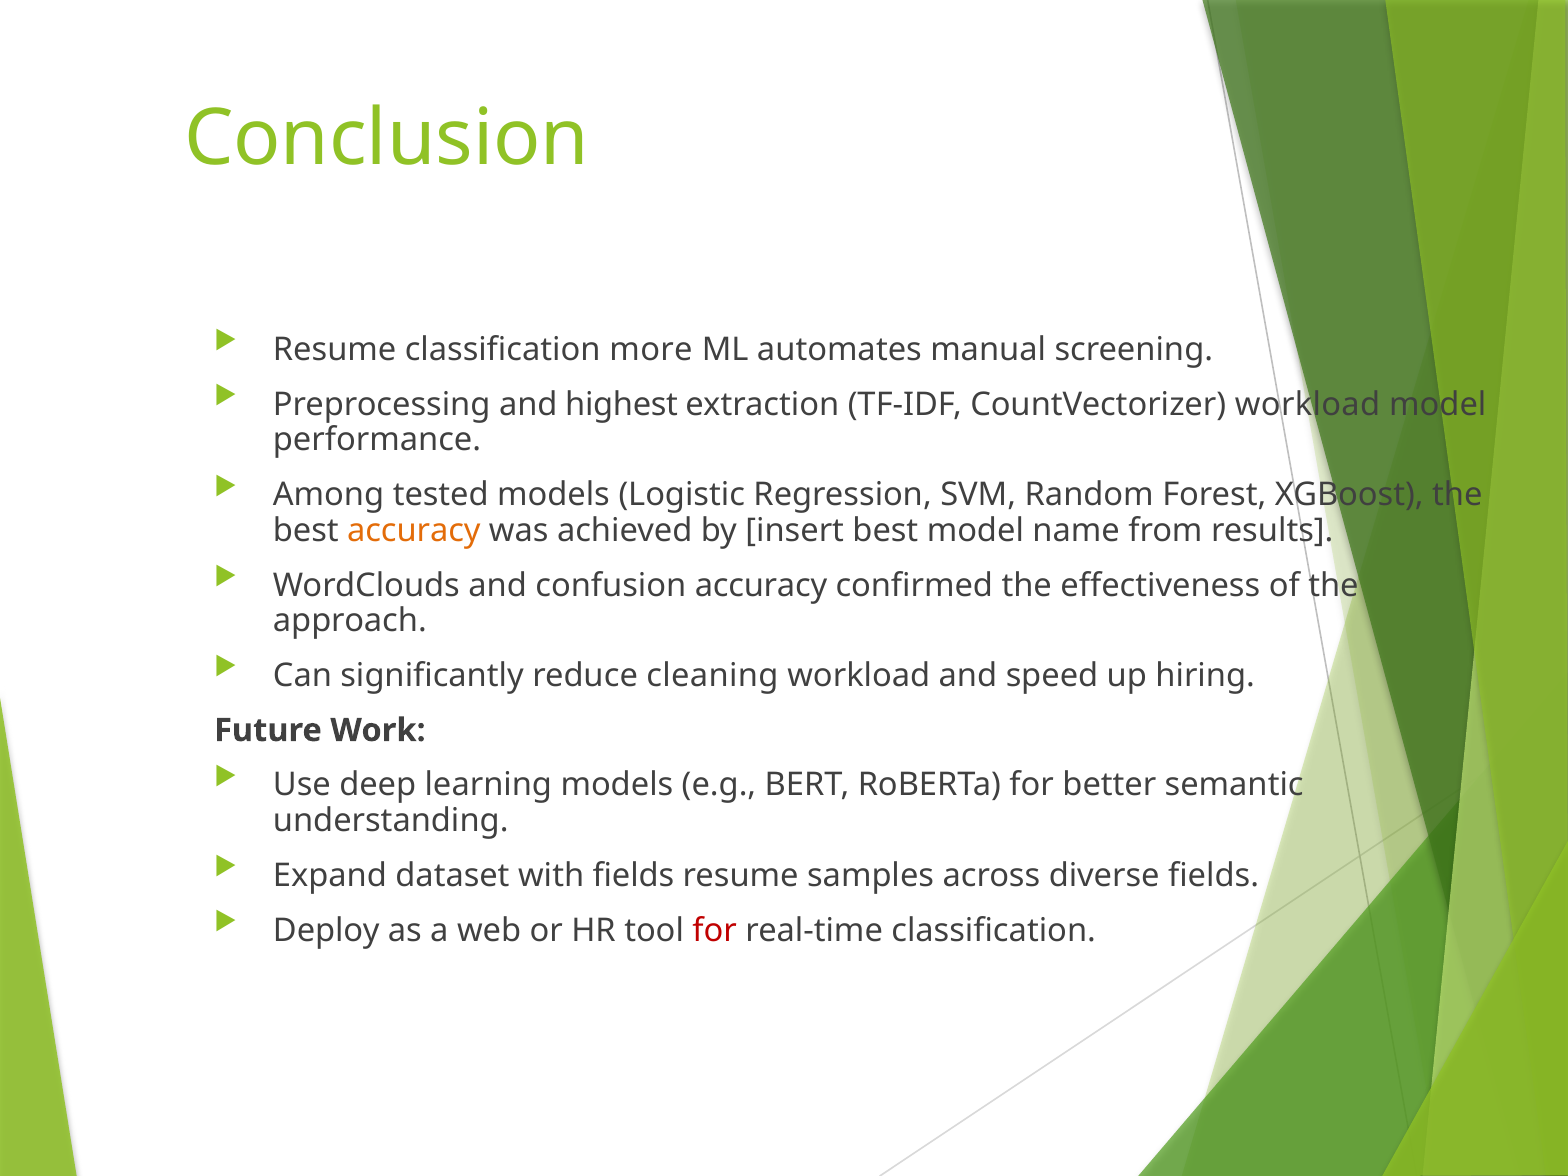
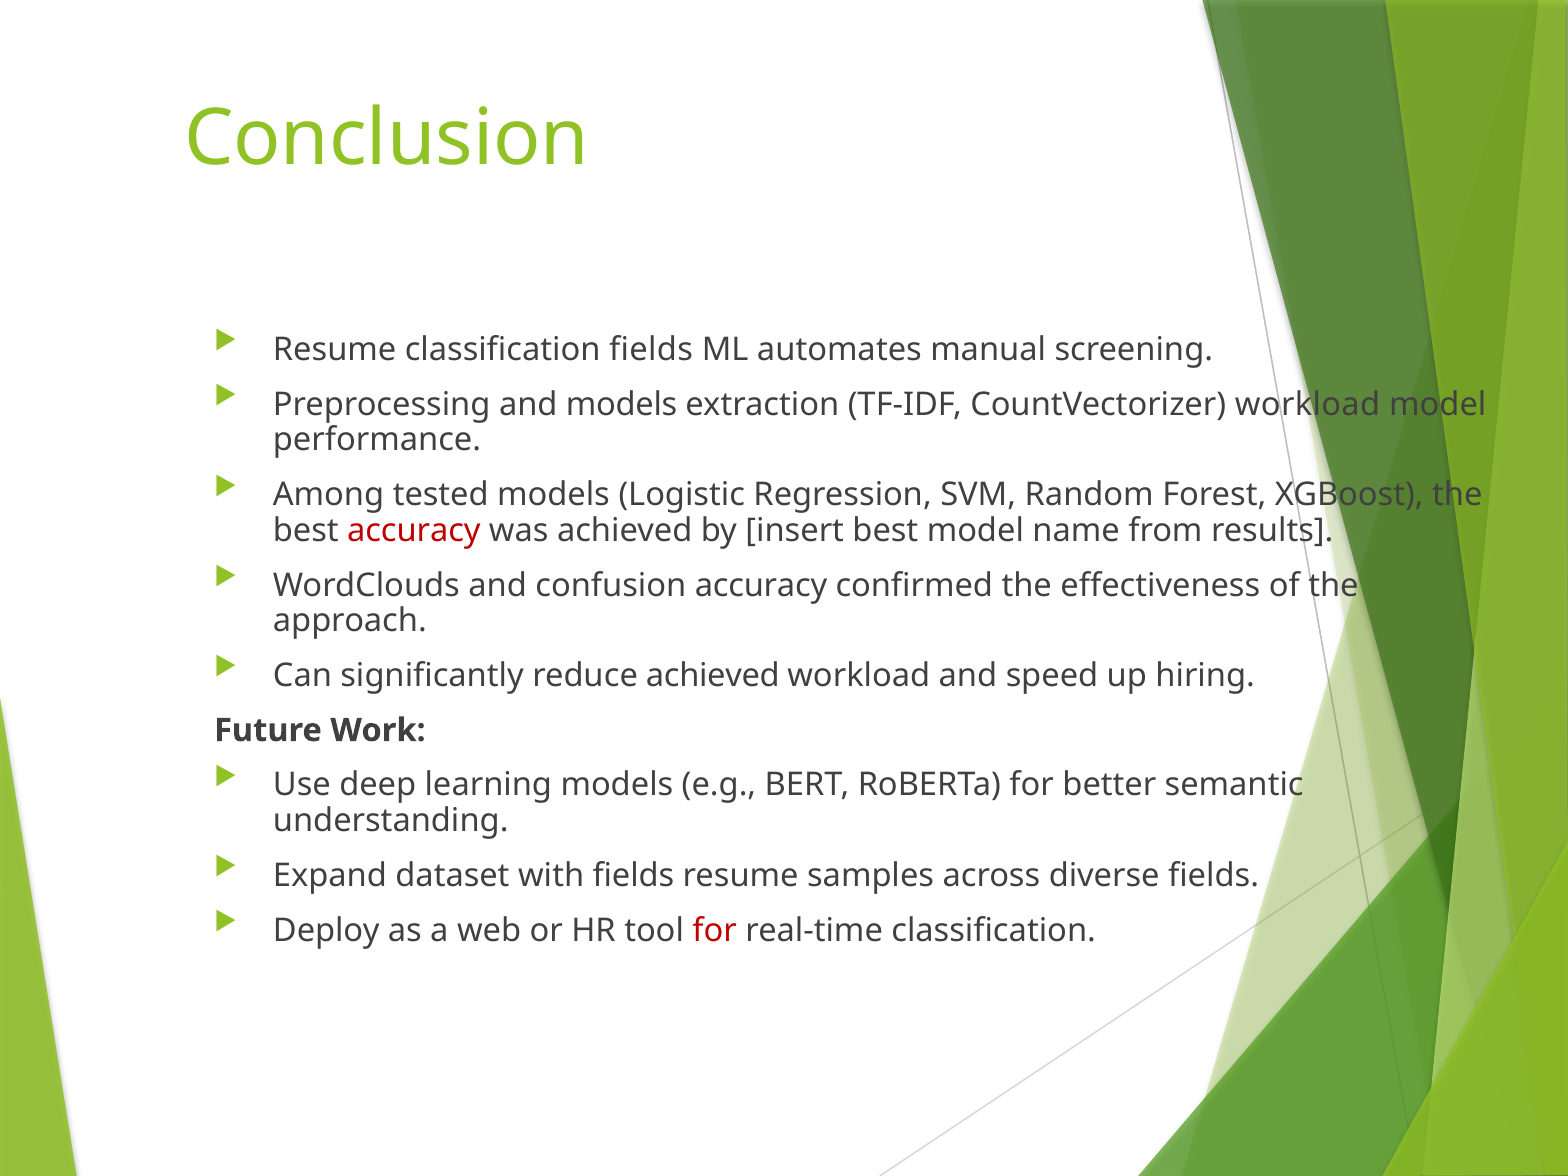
classification more: more -> fields (651, 350)
and highest: highest -> models (622, 405)
accuracy colour: orange -> red (414, 530)
reduce cleaning: cleaning -> achieved (713, 675)
